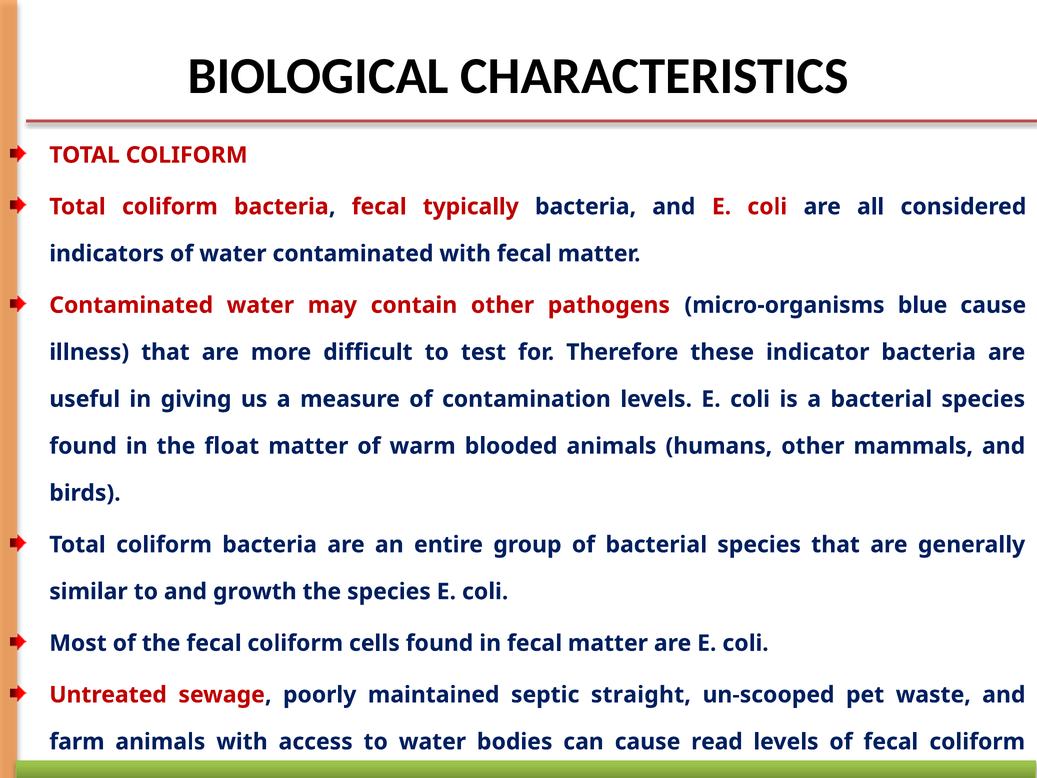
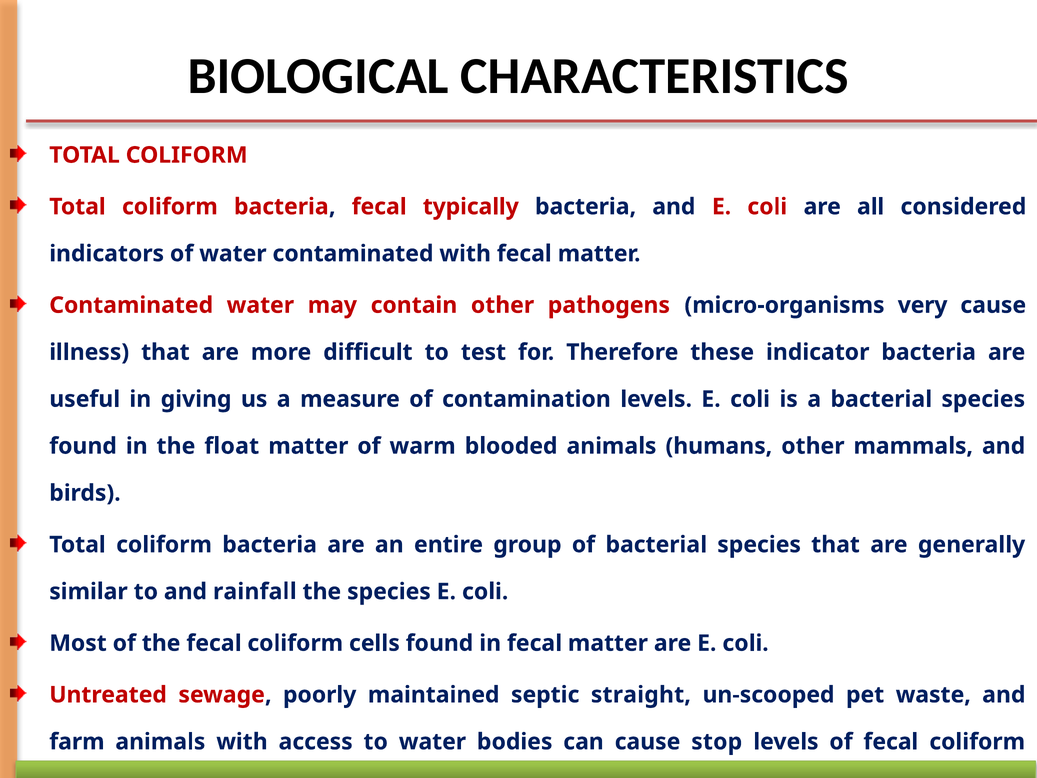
blue: blue -> very (923, 305)
growth: growth -> rainfall (255, 591)
read: read -> stop (717, 742)
